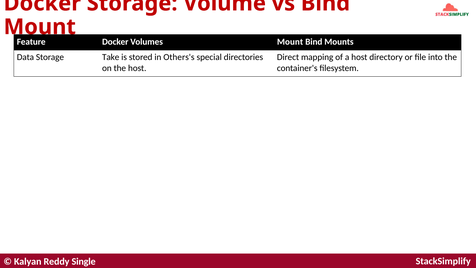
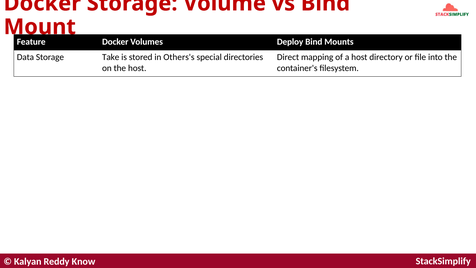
Volumes Mount: Mount -> Deploy (290, 42)
Single: Single -> Know (84, 261)
